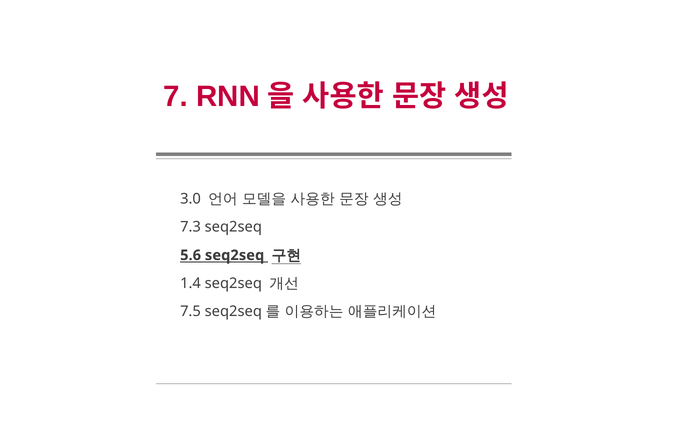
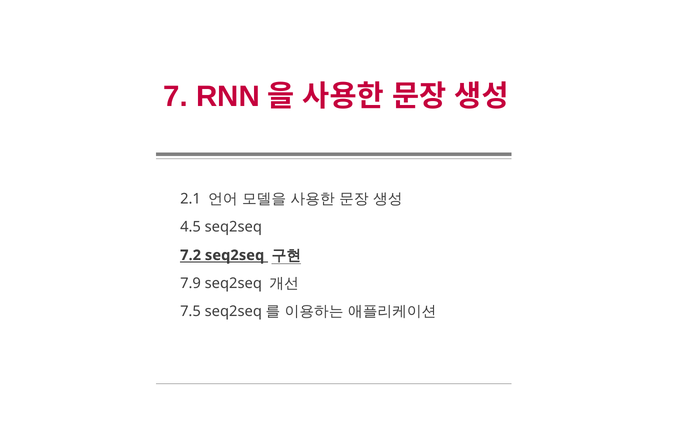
3.0: 3.0 -> 2.1 (191, 199)
7.3: 7.3 -> 4.5 (191, 227)
5.6: 5.6 -> 7.2 (191, 255)
1.4: 1.4 -> 7.9 (191, 283)
